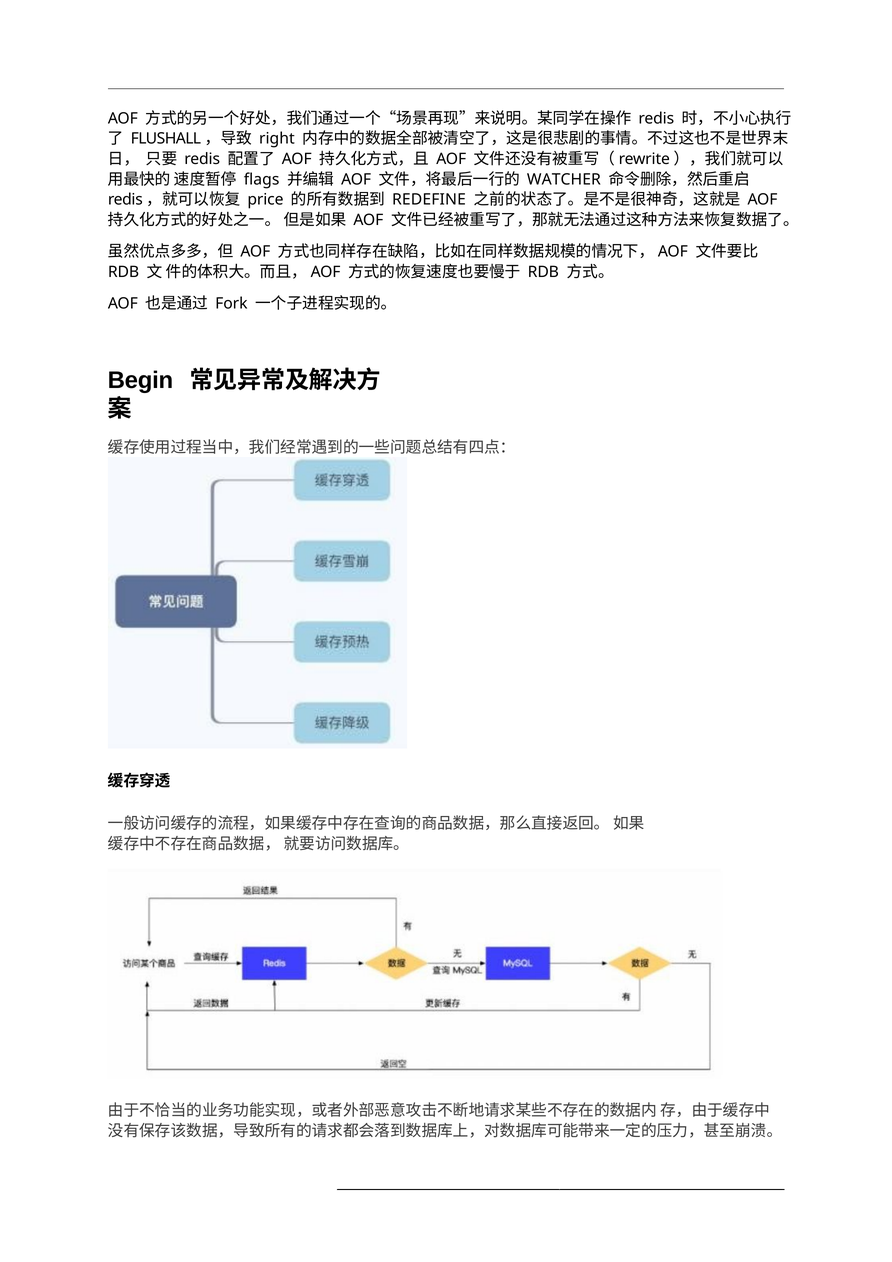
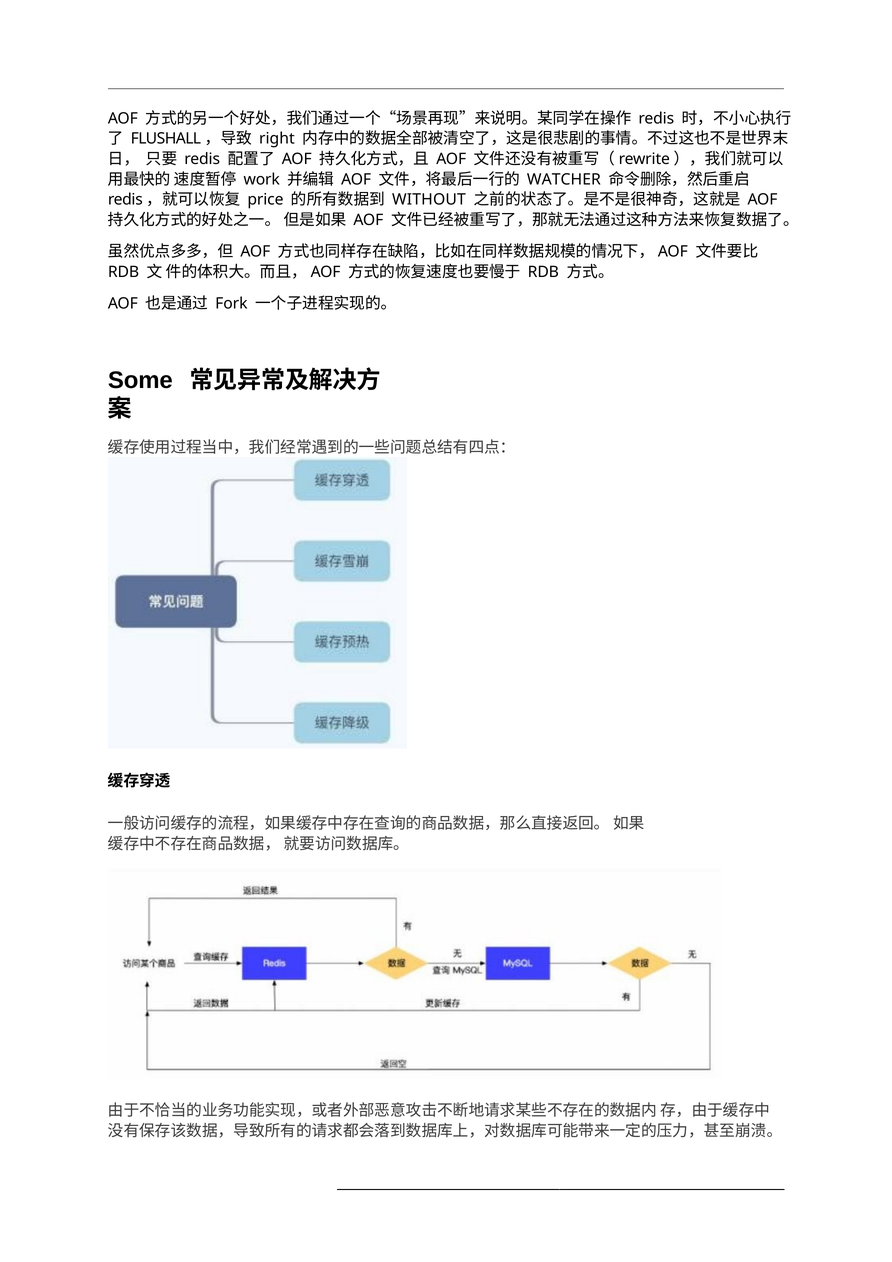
flags: flags -> work (262, 179)
REDEFINE: REDEFINE -> WITHOUT (429, 200)
Begin: Begin -> Some (140, 380)
